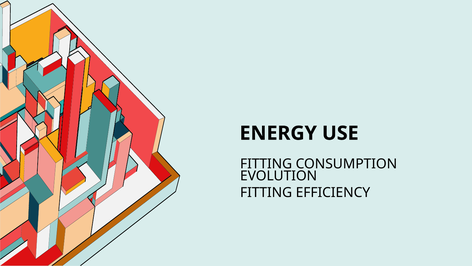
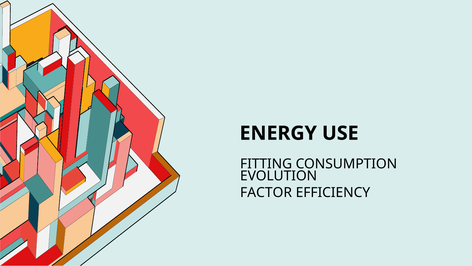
FITTING: FITTING -> FACTOR (266, 192)
